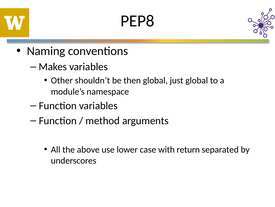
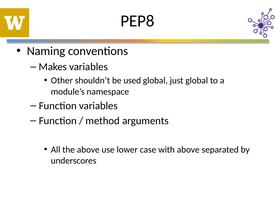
then: then -> used (132, 80)
with return: return -> above (188, 149)
